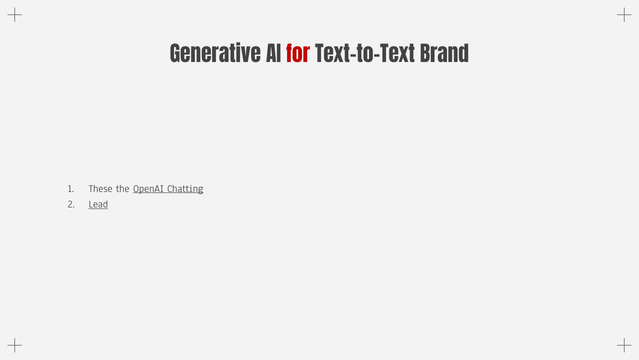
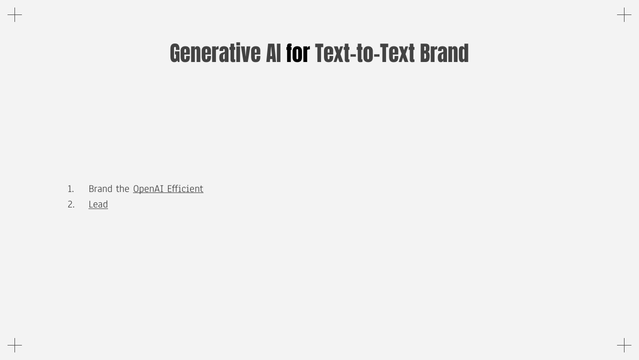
for colour: red -> black (298, 55)
These: These -> Brand (101, 188)
Chatting: Chatting -> Efficient (185, 188)
